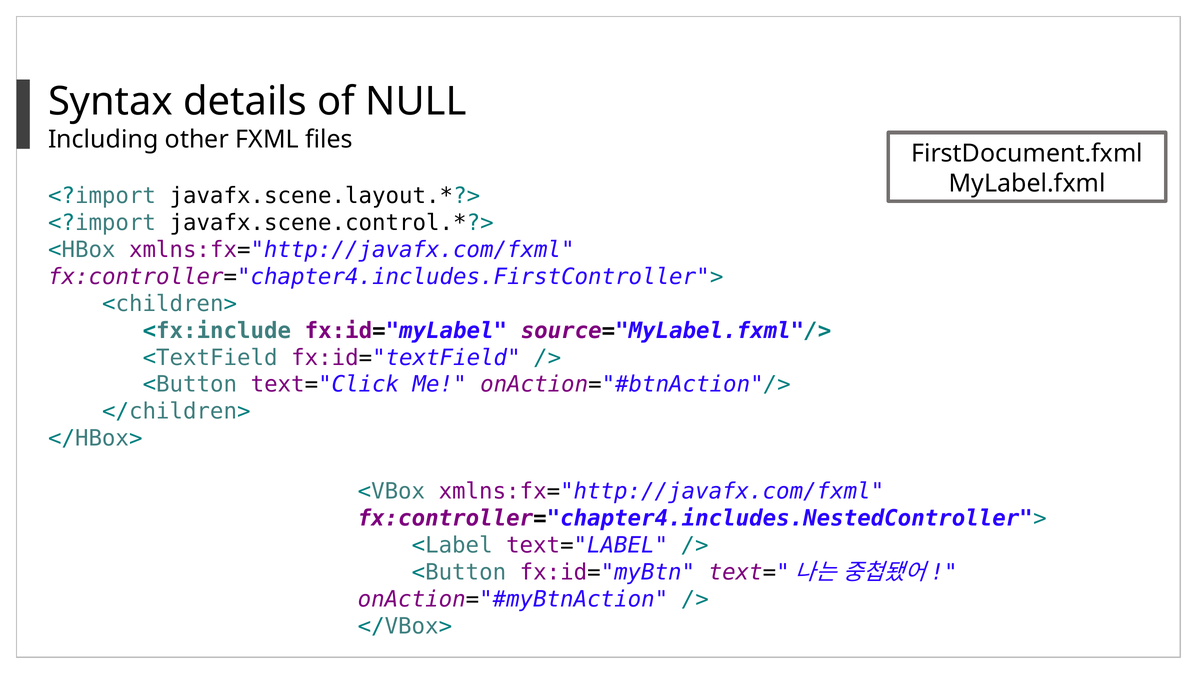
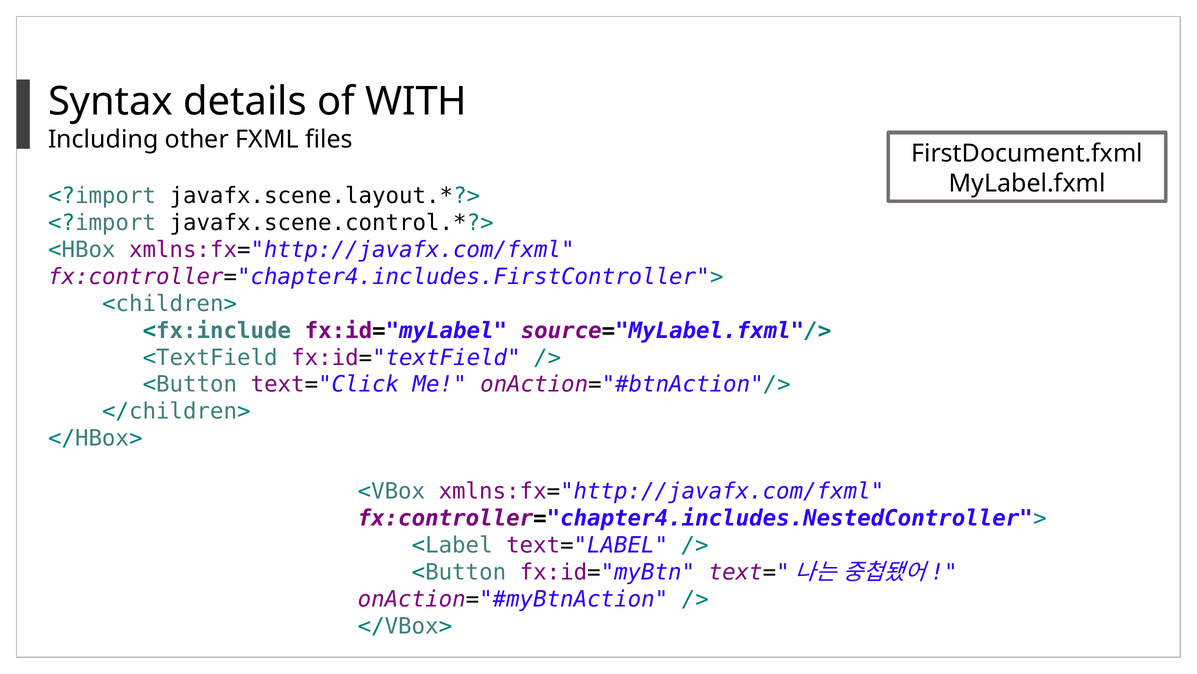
NULL: NULL -> WITH (416, 101)
